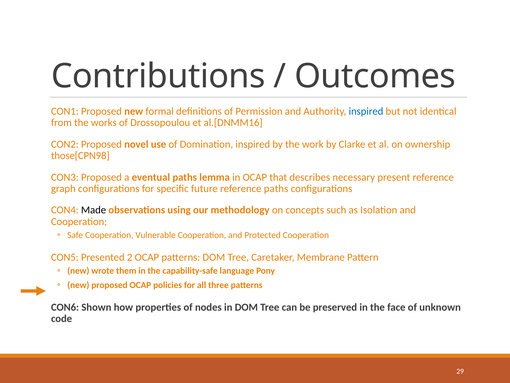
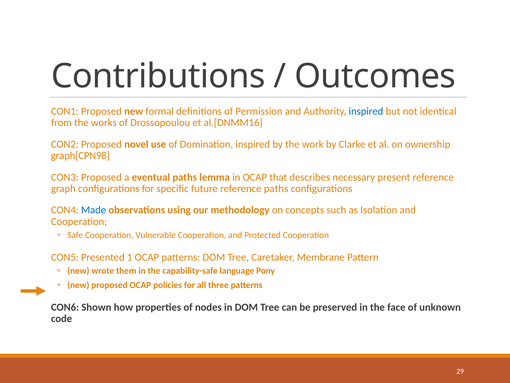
those[CPN98: those[CPN98 -> graph[CPN98 (80, 156)
Made colour: black -> blue (94, 210)
2: 2 -> 1 (130, 257)
